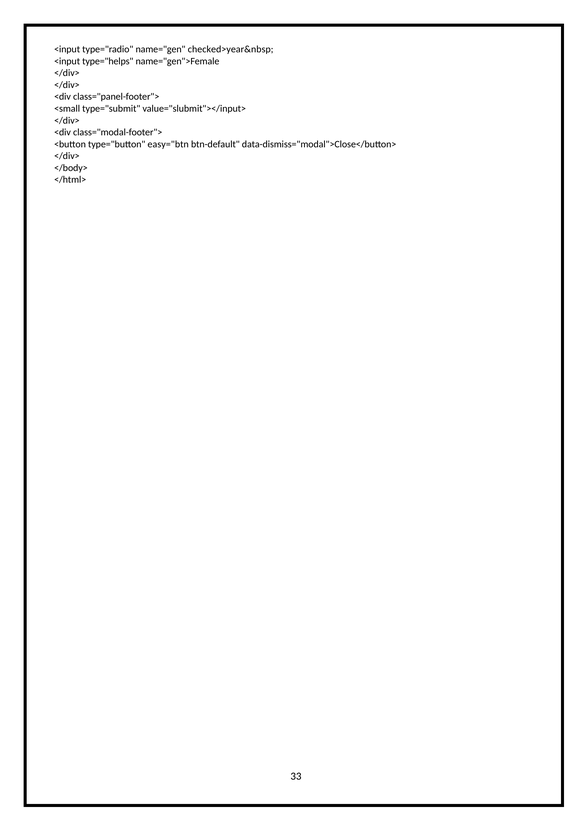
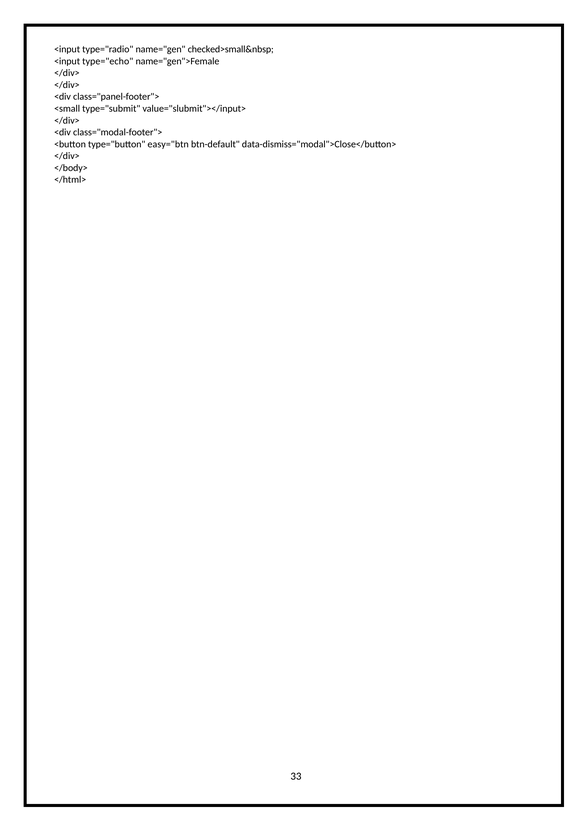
checked>year&nbsp: checked>year&nbsp -> checked>small&nbsp (231, 49)
type="helps: type="helps -> type="echo (108, 61)
